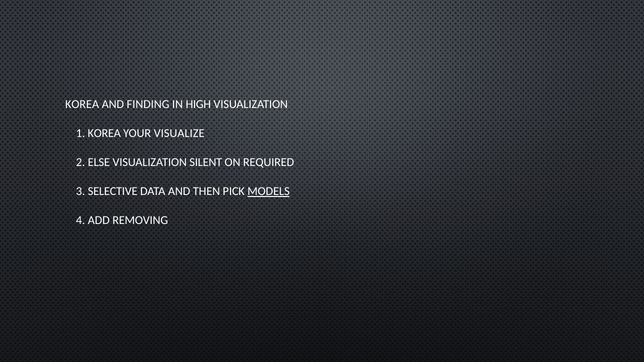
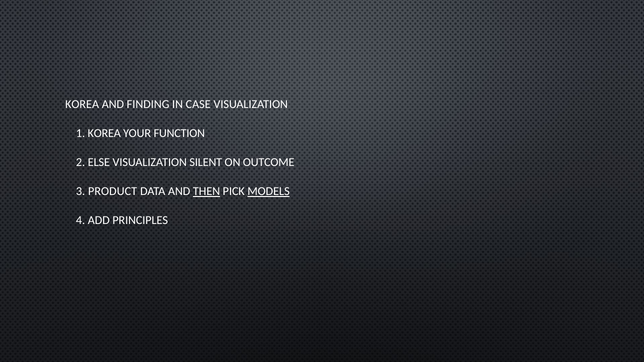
HIGH: HIGH -> CASE (198, 105)
VISUALIZE: VISUALIZE -> FUNCTION (179, 134)
REQUIRED: REQUIRED -> OUTCOME (269, 163)
SELECTIVE: SELECTIVE -> PRODUCT (113, 192)
THEN underline: none -> present (207, 192)
REMOVING: REMOVING -> PRINCIPLES (140, 220)
